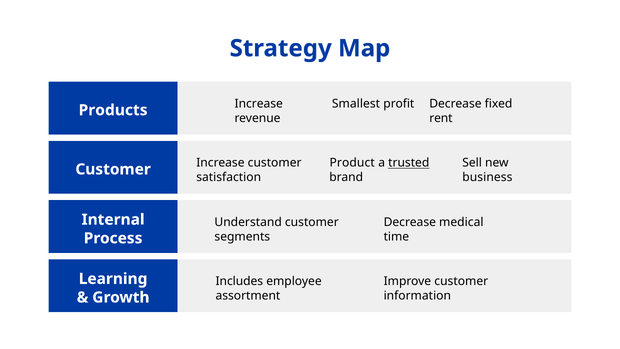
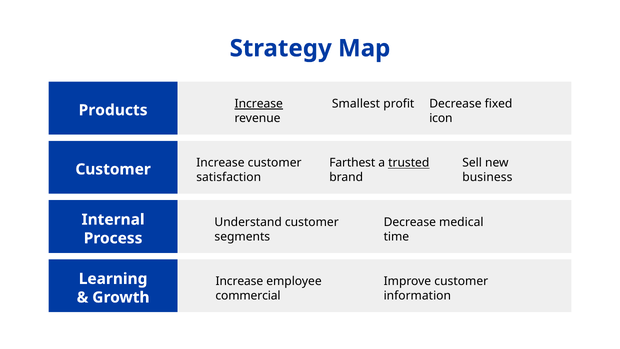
Increase underline: none -> present (259, 104)
rent: rent -> icon (441, 118)
Product: Product -> Farthest (352, 163)
Includes: Includes -> Increase (239, 281)
assortment: assortment -> commercial (248, 296)
